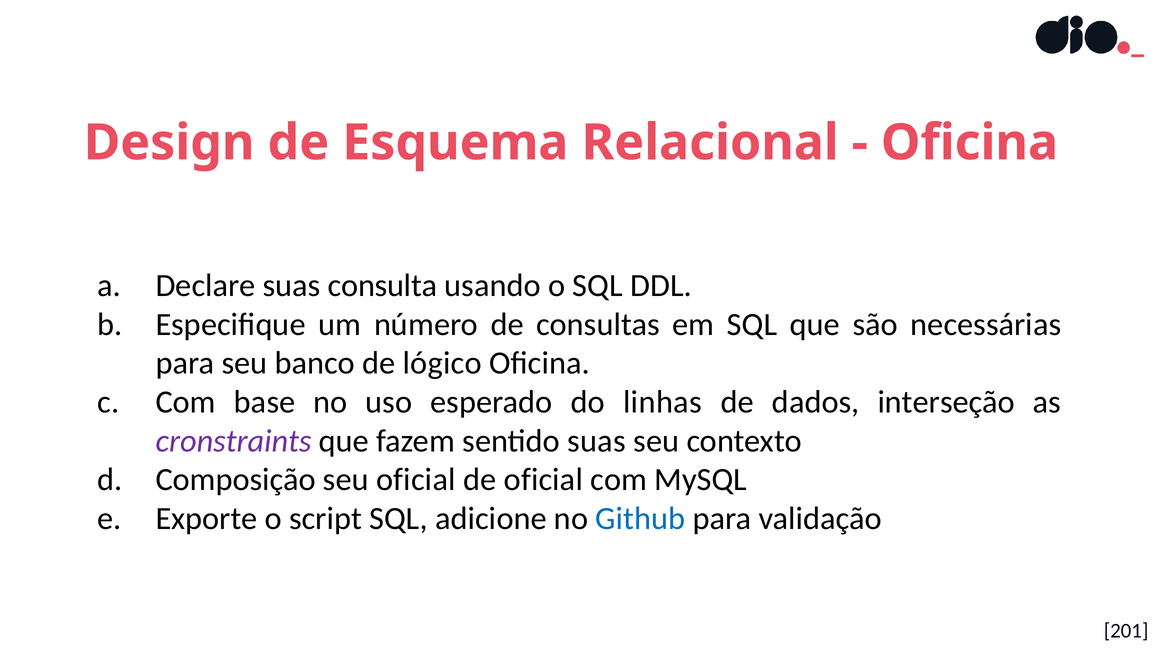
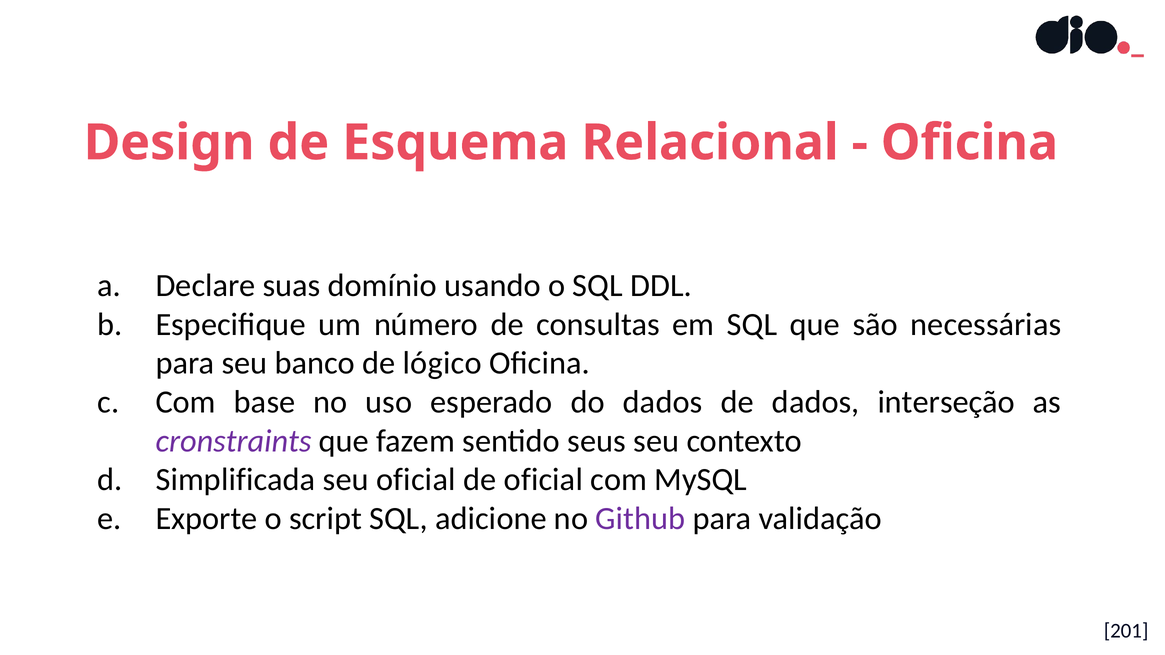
consulta: consulta -> domínio (382, 286)
do linhas: linhas -> dados (663, 402)
sentido suas: suas -> seus (597, 441)
Composição: Composição -> Simplificada (236, 480)
Github colour: blue -> purple (640, 519)
